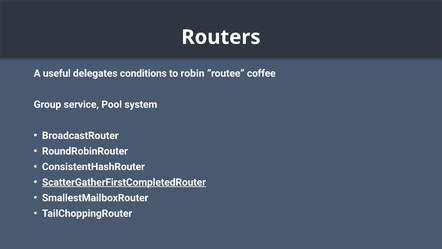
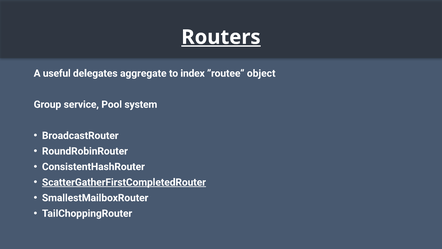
Routers underline: none -> present (221, 37)
conditions: conditions -> aggregate (143, 73)
robin: robin -> index (193, 73)
coffee: coffee -> object (261, 73)
